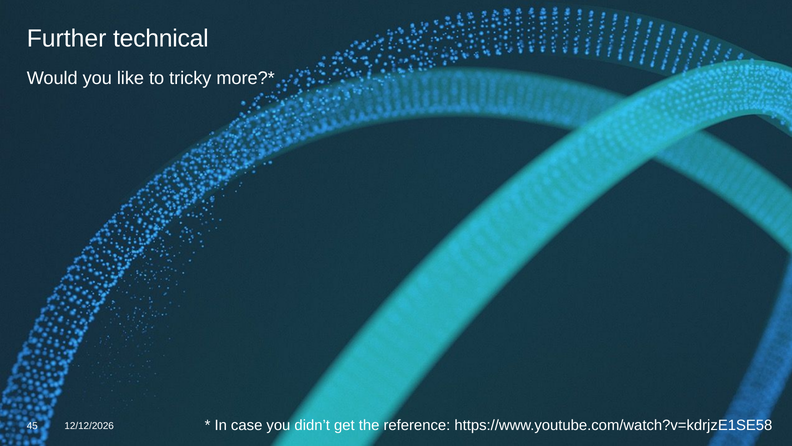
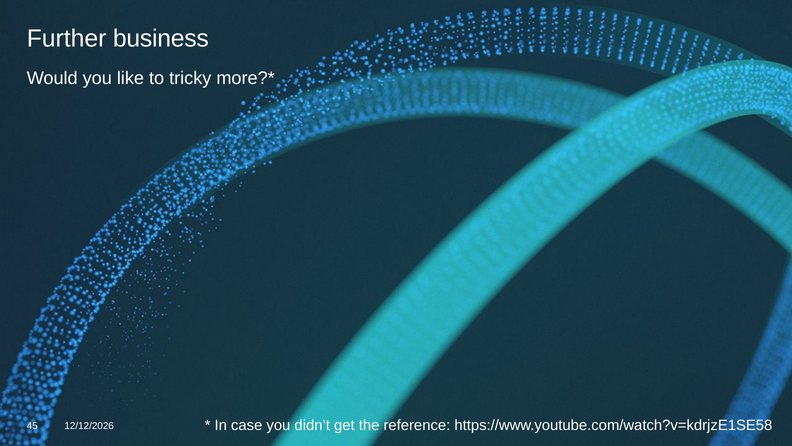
technical: technical -> business (161, 39)
